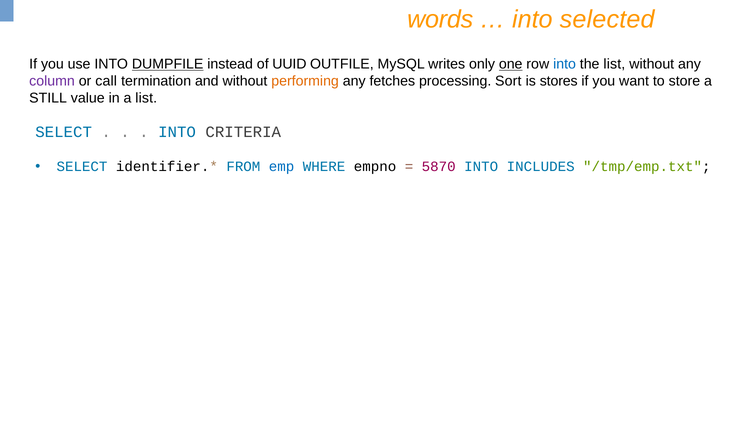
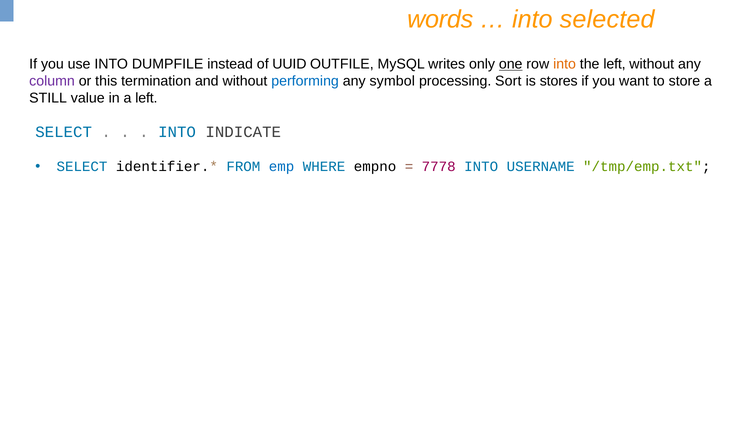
DUMPFILE underline: present -> none (168, 64)
into colour: blue -> orange (565, 64)
the list: list -> left (615, 64)
call: call -> this (106, 81)
performing colour: orange -> blue (305, 81)
fetches: fetches -> symbol (392, 81)
a list: list -> left (146, 98)
CRITERIA: CRITERIA -> INDICATE (243, 132)
5870: 5870 -> 7778 (439, 167)
INCLUDES: INCLUDES -> USERNAME (541, 167)
